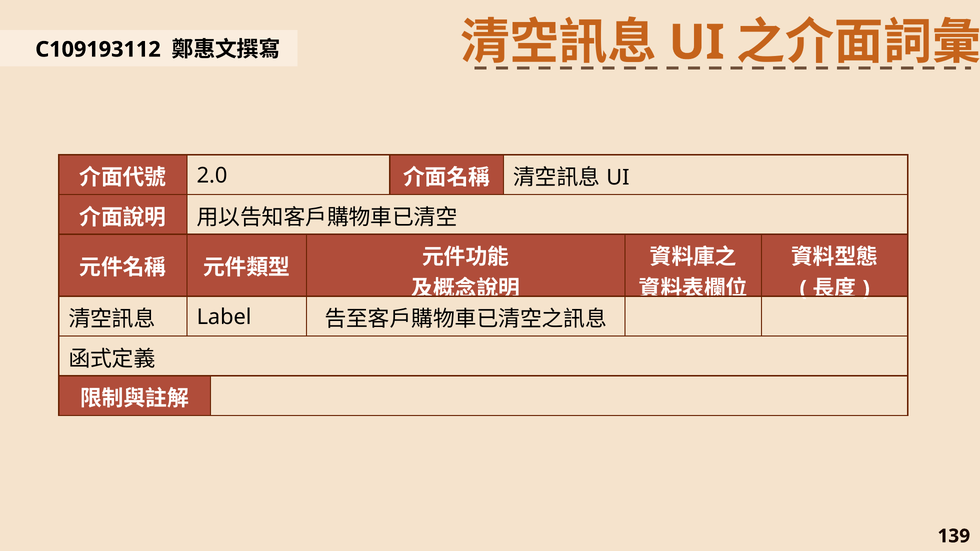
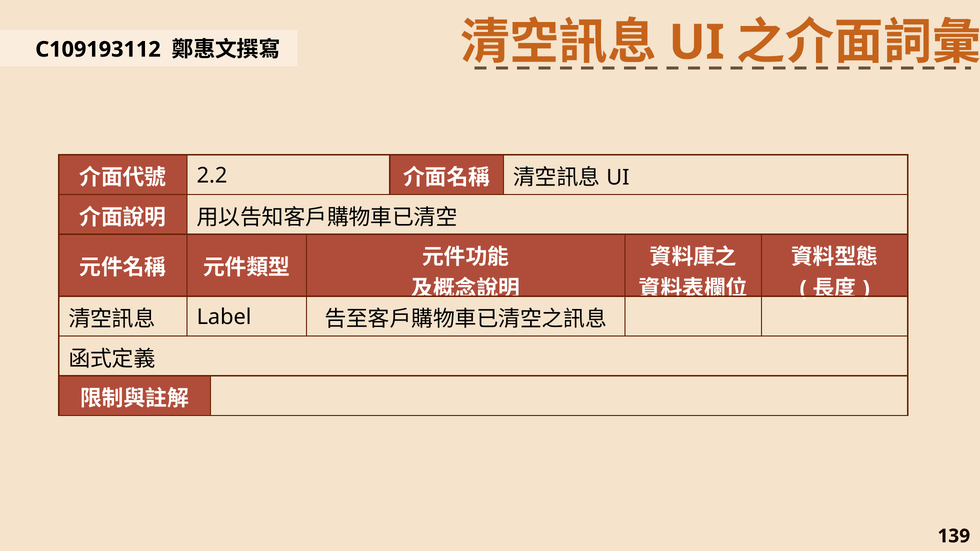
2.0: 2.0 -> 2.2 (212, 176)
